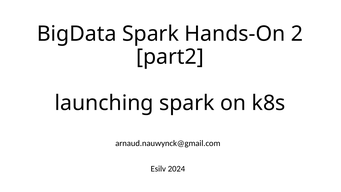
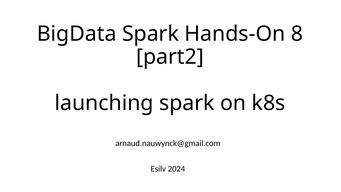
2: 2 -> 8 (297, 34)
